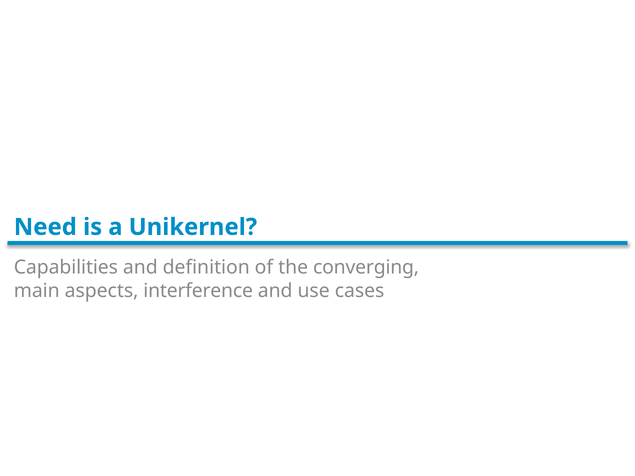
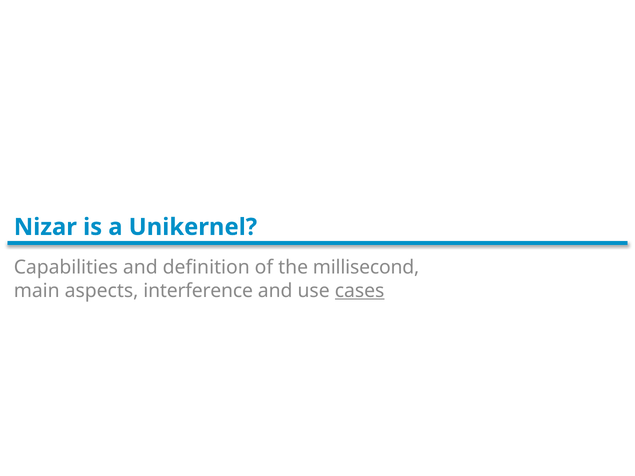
Need: Need -> Nizar (45, 227)
converging: converging -> millisecond (366, 268)
cases underline: none -> present (360, 291)
